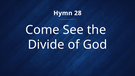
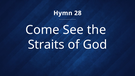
Divide: Divide -> Straits (46, 45)
